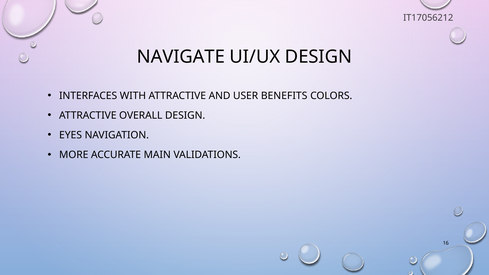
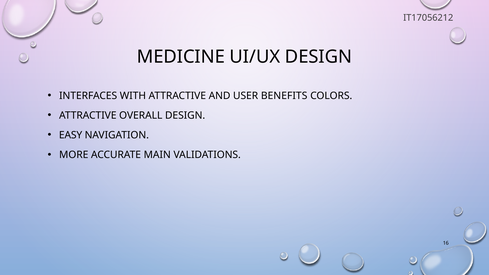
NAVIGATE: NAVIGATE -> MEDICINE (181, 57)
EYES: EYES -> EASY (71, 135)
